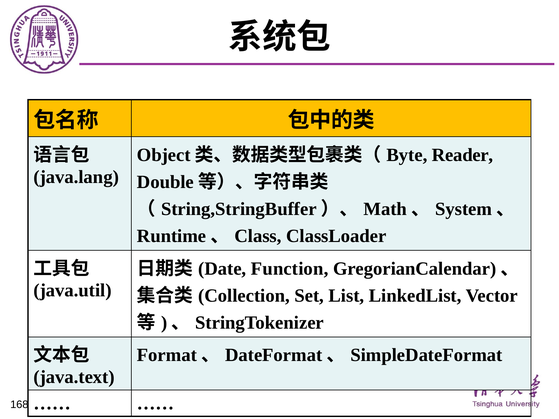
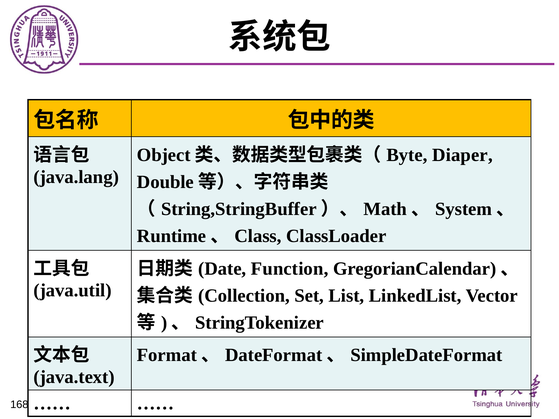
Reader: Reader -> Diaper (462, 155)
